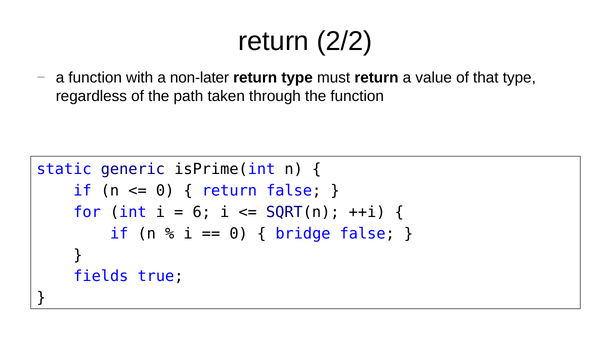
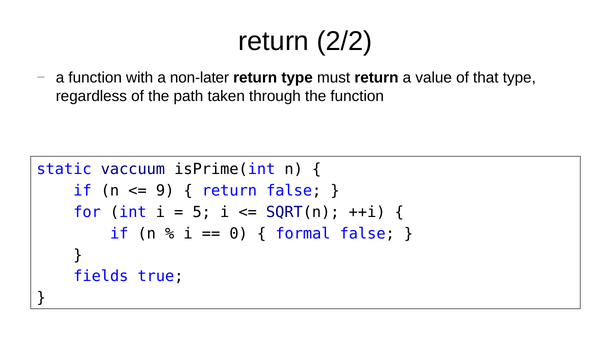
generic: generic -> vaccuum (133, 169)
0: 0 -> 9 (165, 191)
6: 6 -> 5 (202, 212)
bridge: bridge -> formal (303, 233)
